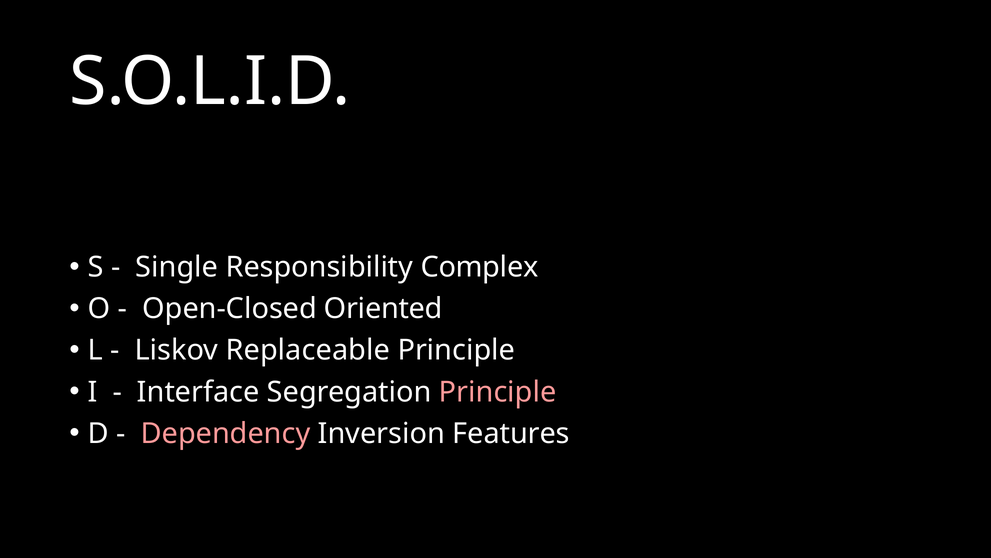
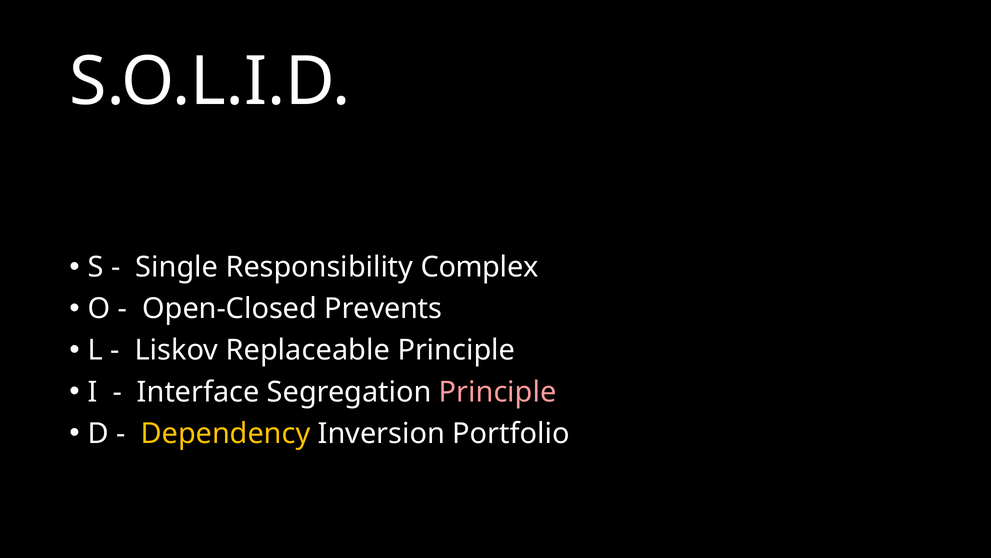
Oriented: Oriented -> Prevents (383, 308)
Dependency colour: pink -> yellow (226, 433)
Features: Features -> Portfolio (511, 433)
